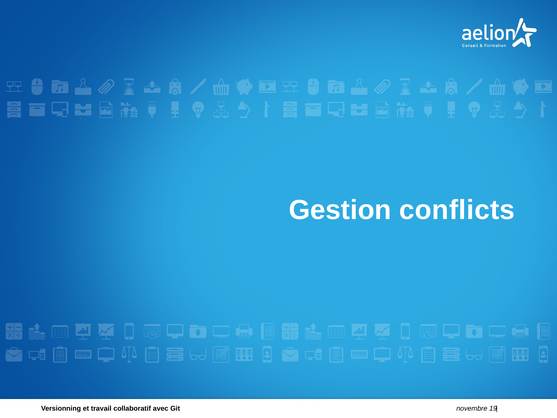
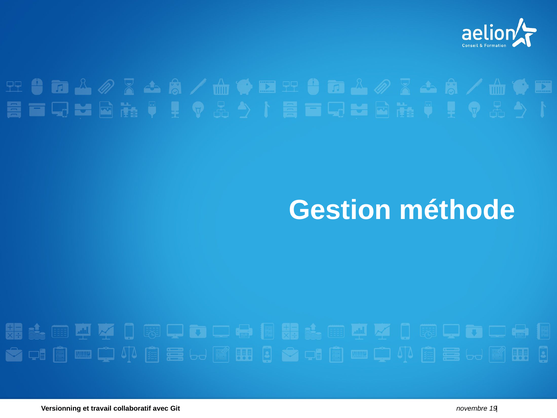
conflicts: conflicts -> méthode (457, 210)
